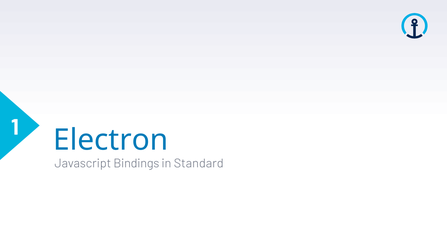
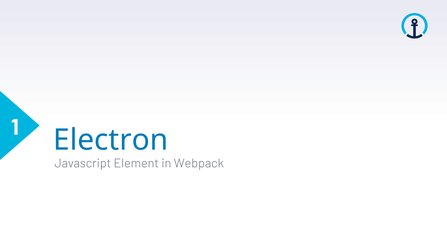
Bindings: Bindings -> Element (136, 164)
Standard: Standard -> Webpack (199, 164)
